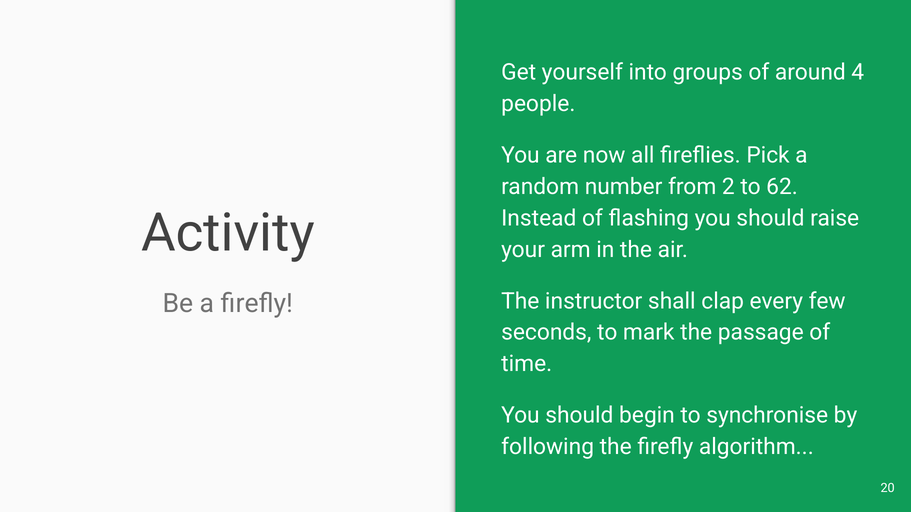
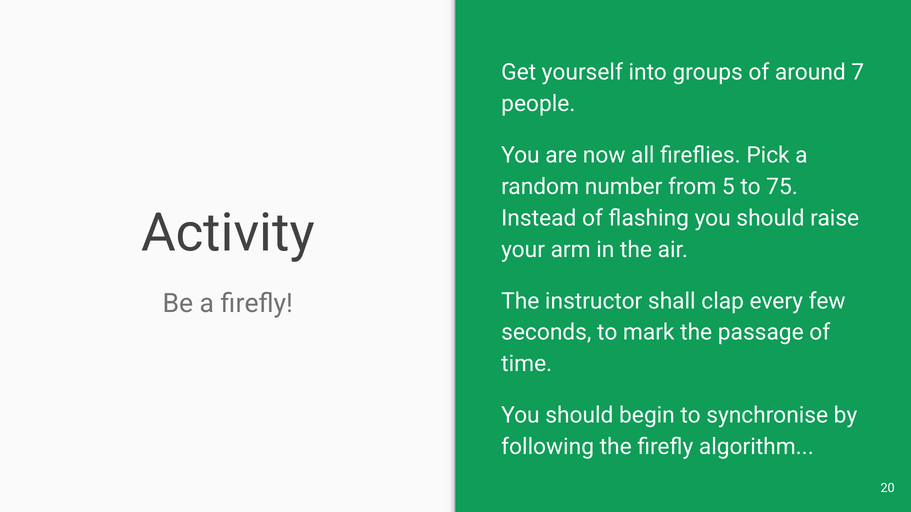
4: 4 -> 7 (858, 72)
2: 2 -> 5 (728, 187)
62: 62 -> 75 (782, 187)
